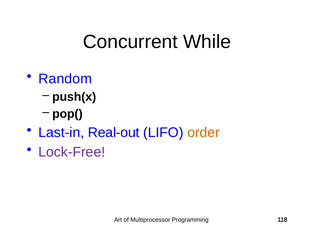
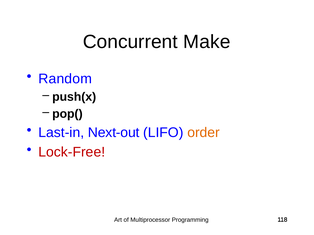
While: While -> Make (207, 42)
Real-out: Real-out -> Next-out (114, 133)
Lock-Free colour: purple -> red (72, 152)
